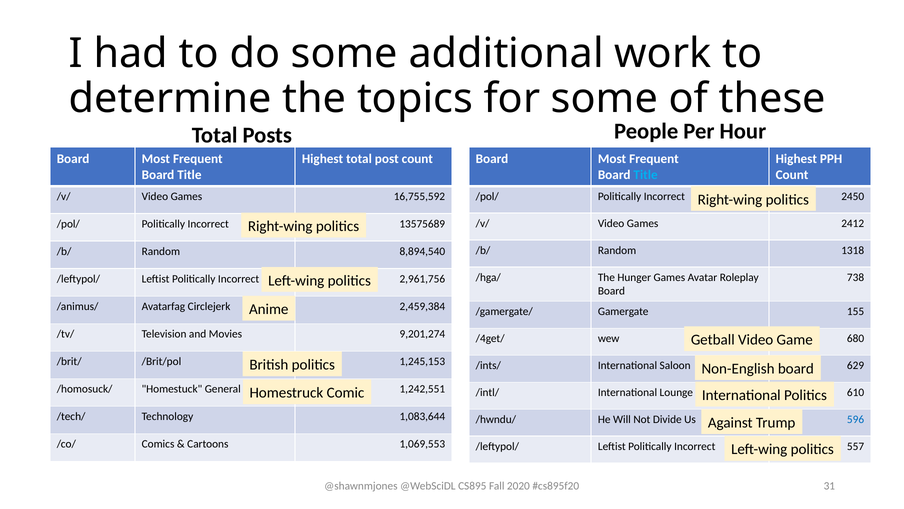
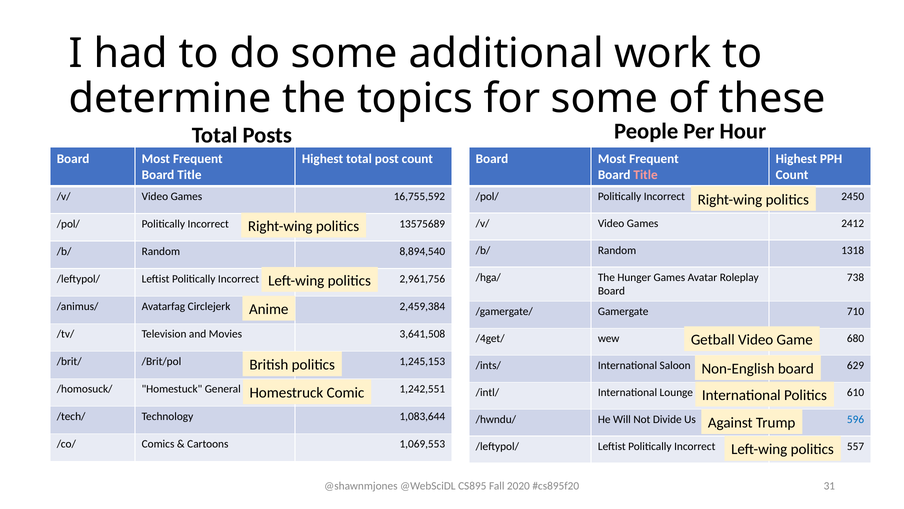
Title colour: light blue -> pink (646, 175)
155: 155 -> 710 (856, 311)
9,201,274: 9,201,274 -> 3,641,508 (422, 334)
